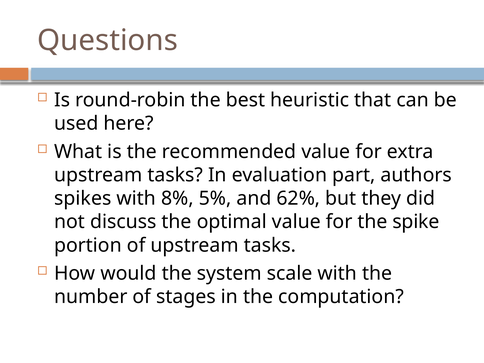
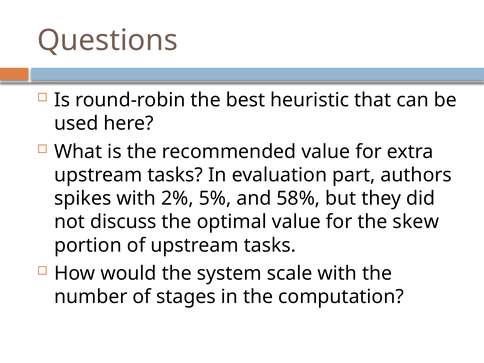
8%: 8% -> 2% (177, 198)
62%: 62% -> 58% (298, 198)
spike: spike -> skew (416, 222)
